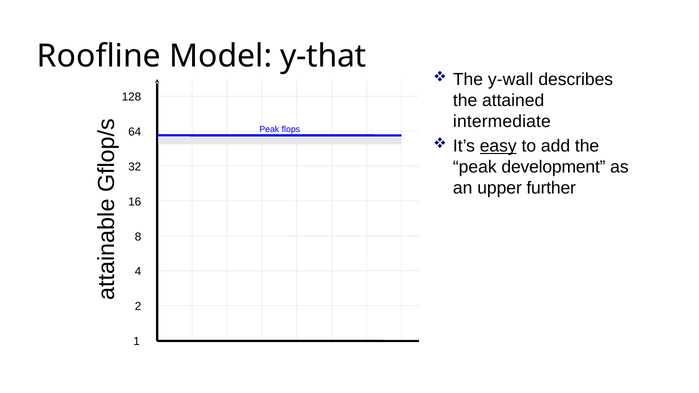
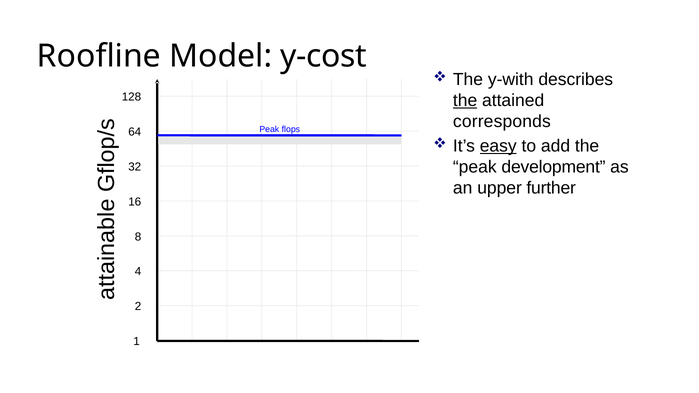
y-that: y-that -> y-cost (323, 56)
y-wall: y-wall -> y-with (511, 80)
the underline: none -> present (465, 101)
intermediate: intermediate -> corresponds (502, 122)
